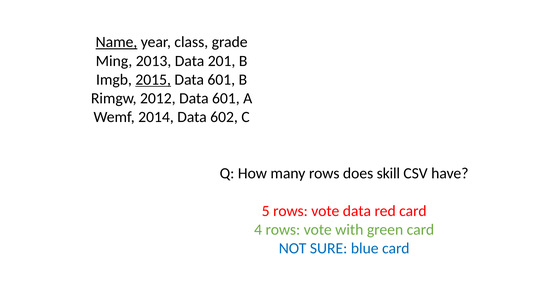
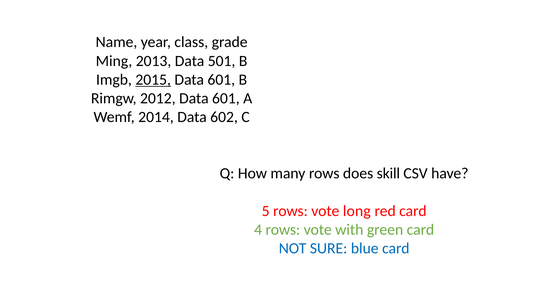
Name underline: present -> none (116, 42)
201: 201 -> 501 (222, 61)
vote data: data -> long (357, 211)
